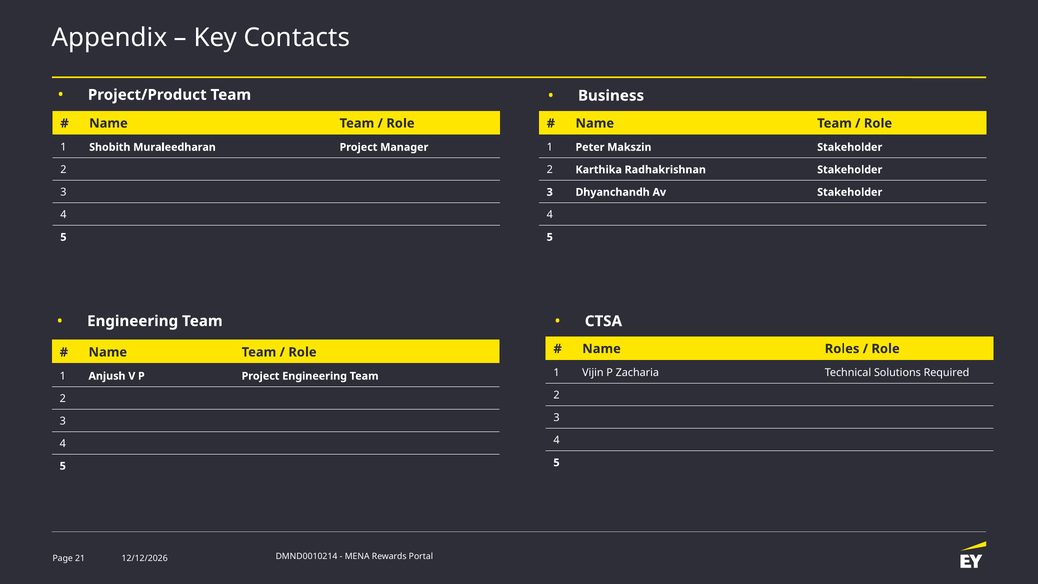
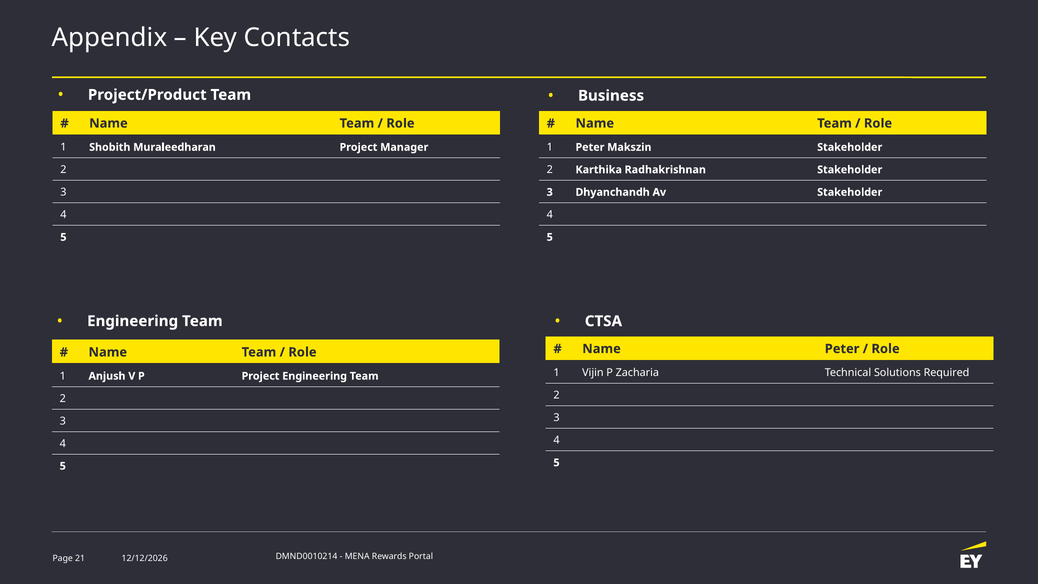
Name Roles: Roles -> Peter (842, 349)
